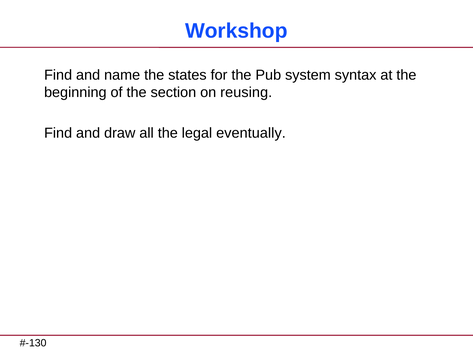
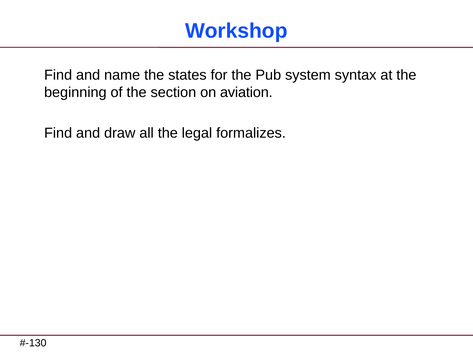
reusing: reusing -> aviation (246, 92)
eventually: eventually -> formalizes (251, 133)
